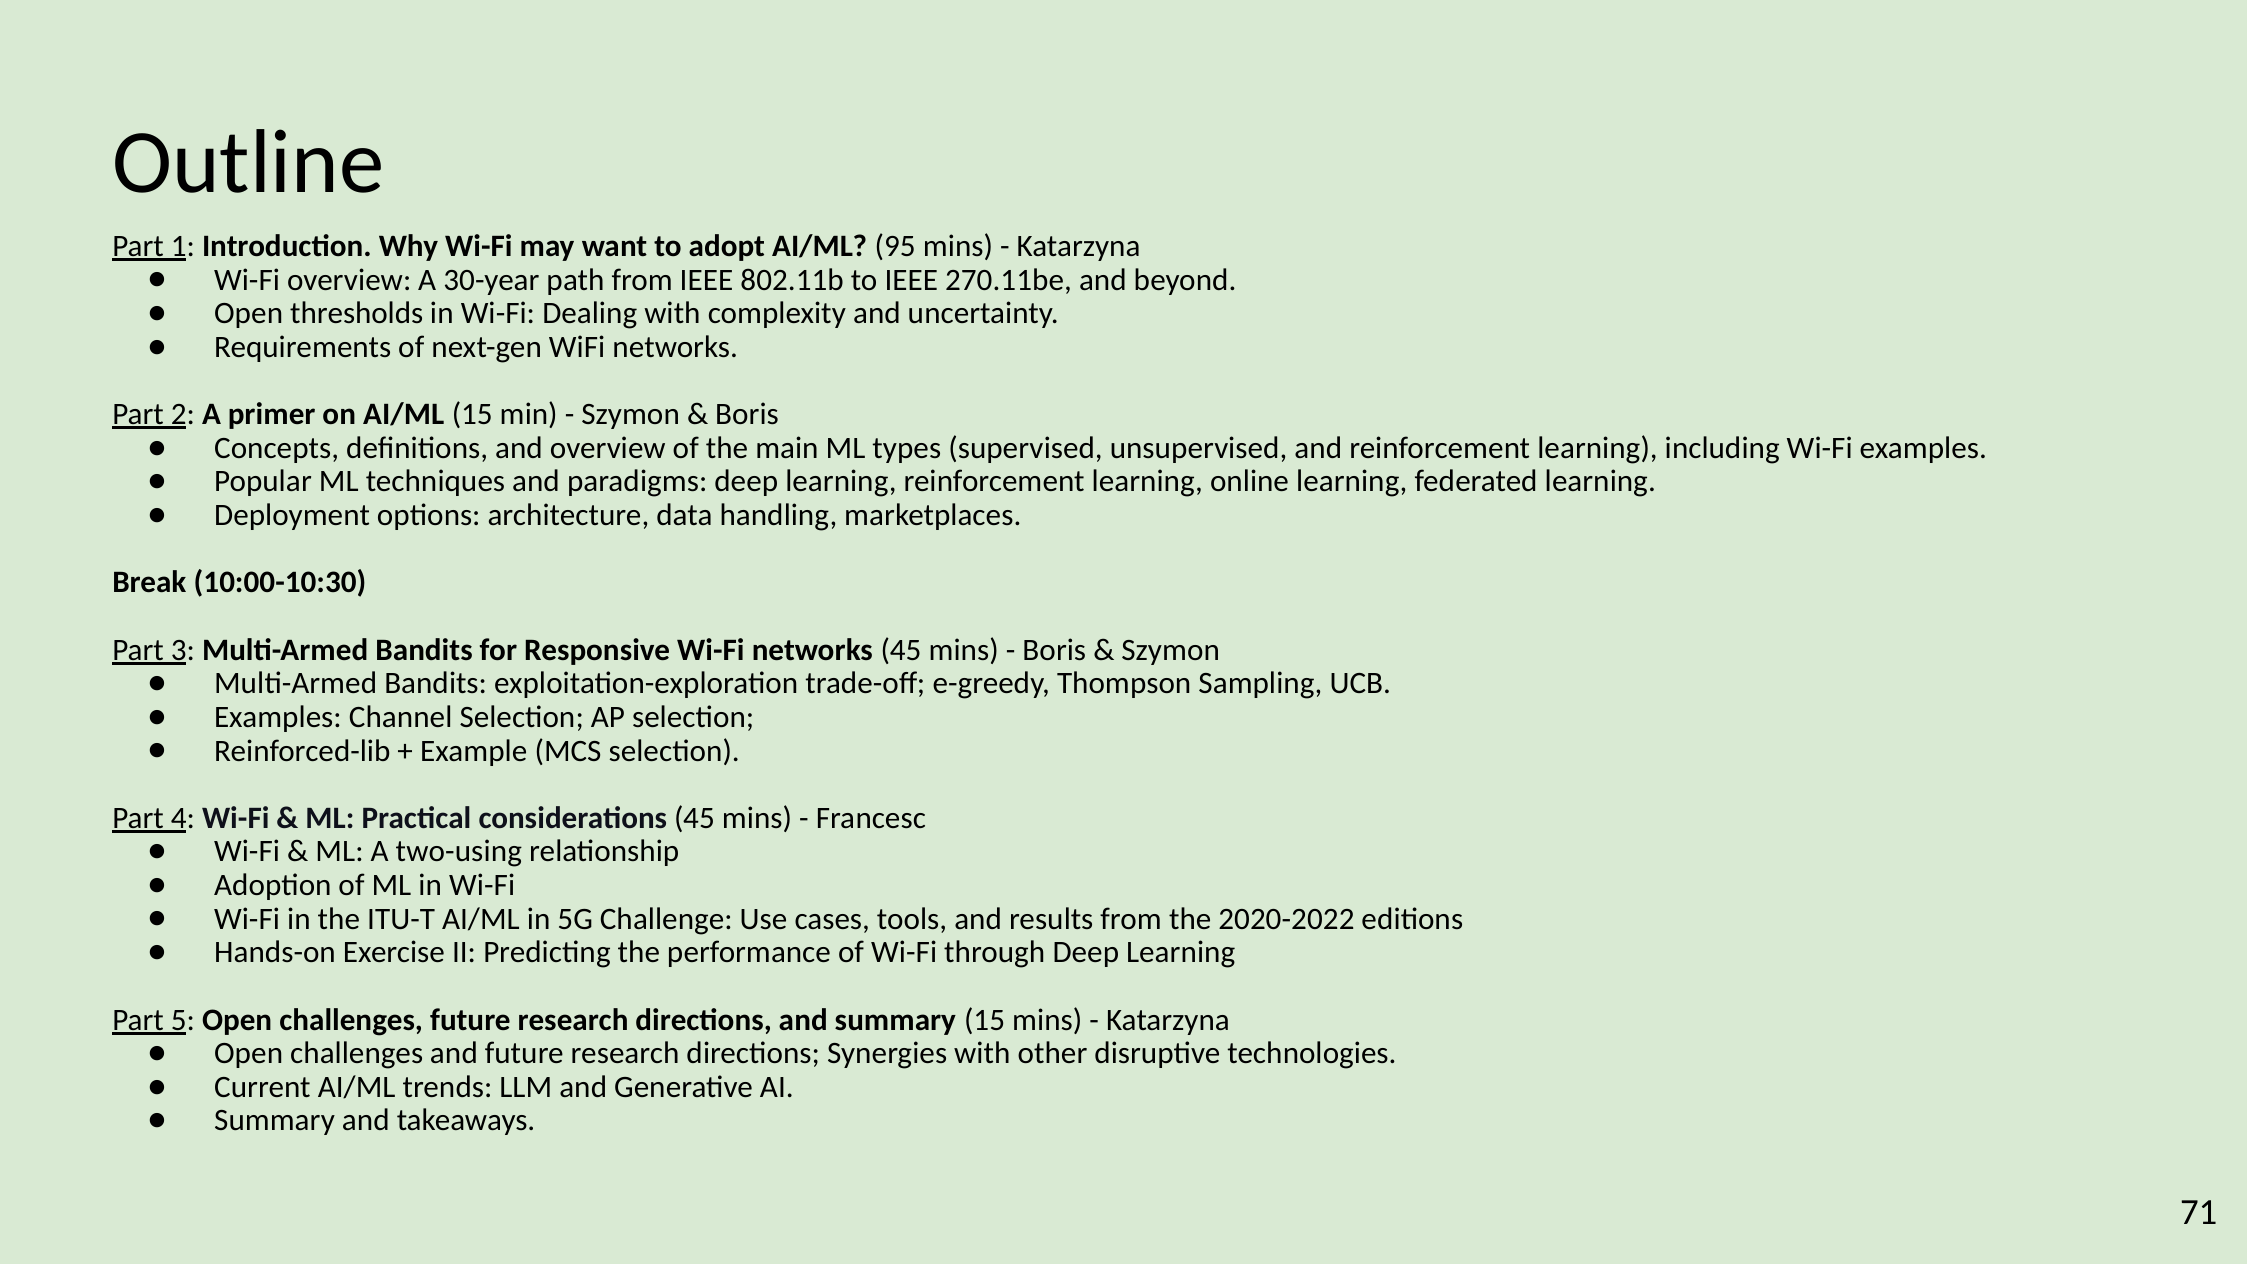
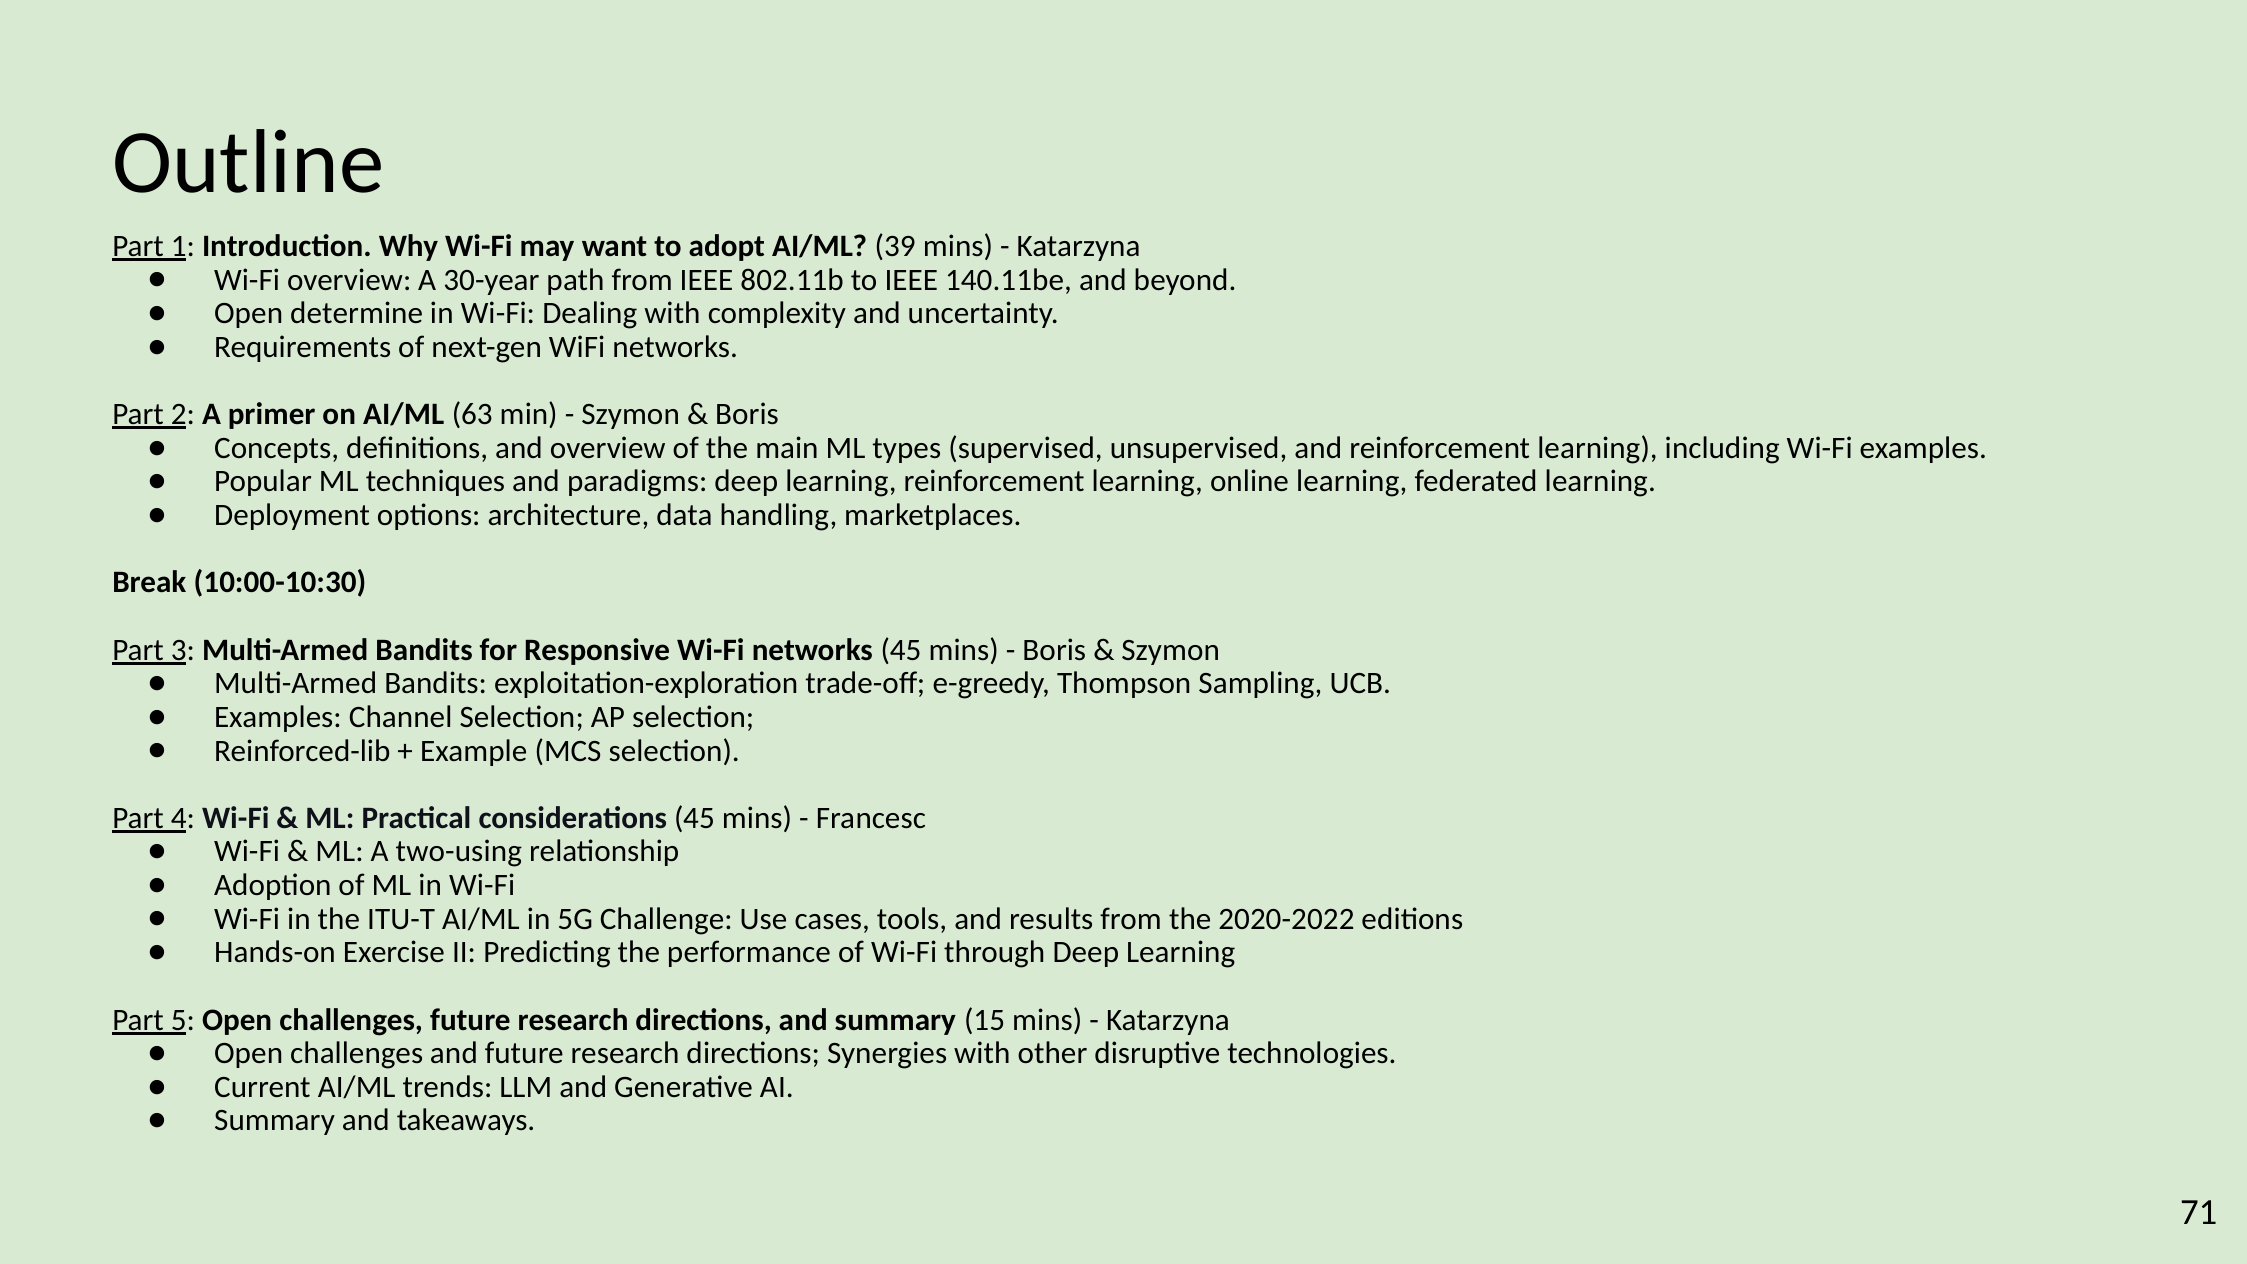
95: 95 -> 39 (895, 246)
270.11be: 270.11be -> 140.11be (1008, 280)
thresholds: thresholds -> determine (357, 314)
AI/ML 15: 15 -> 63 (472, 414)
